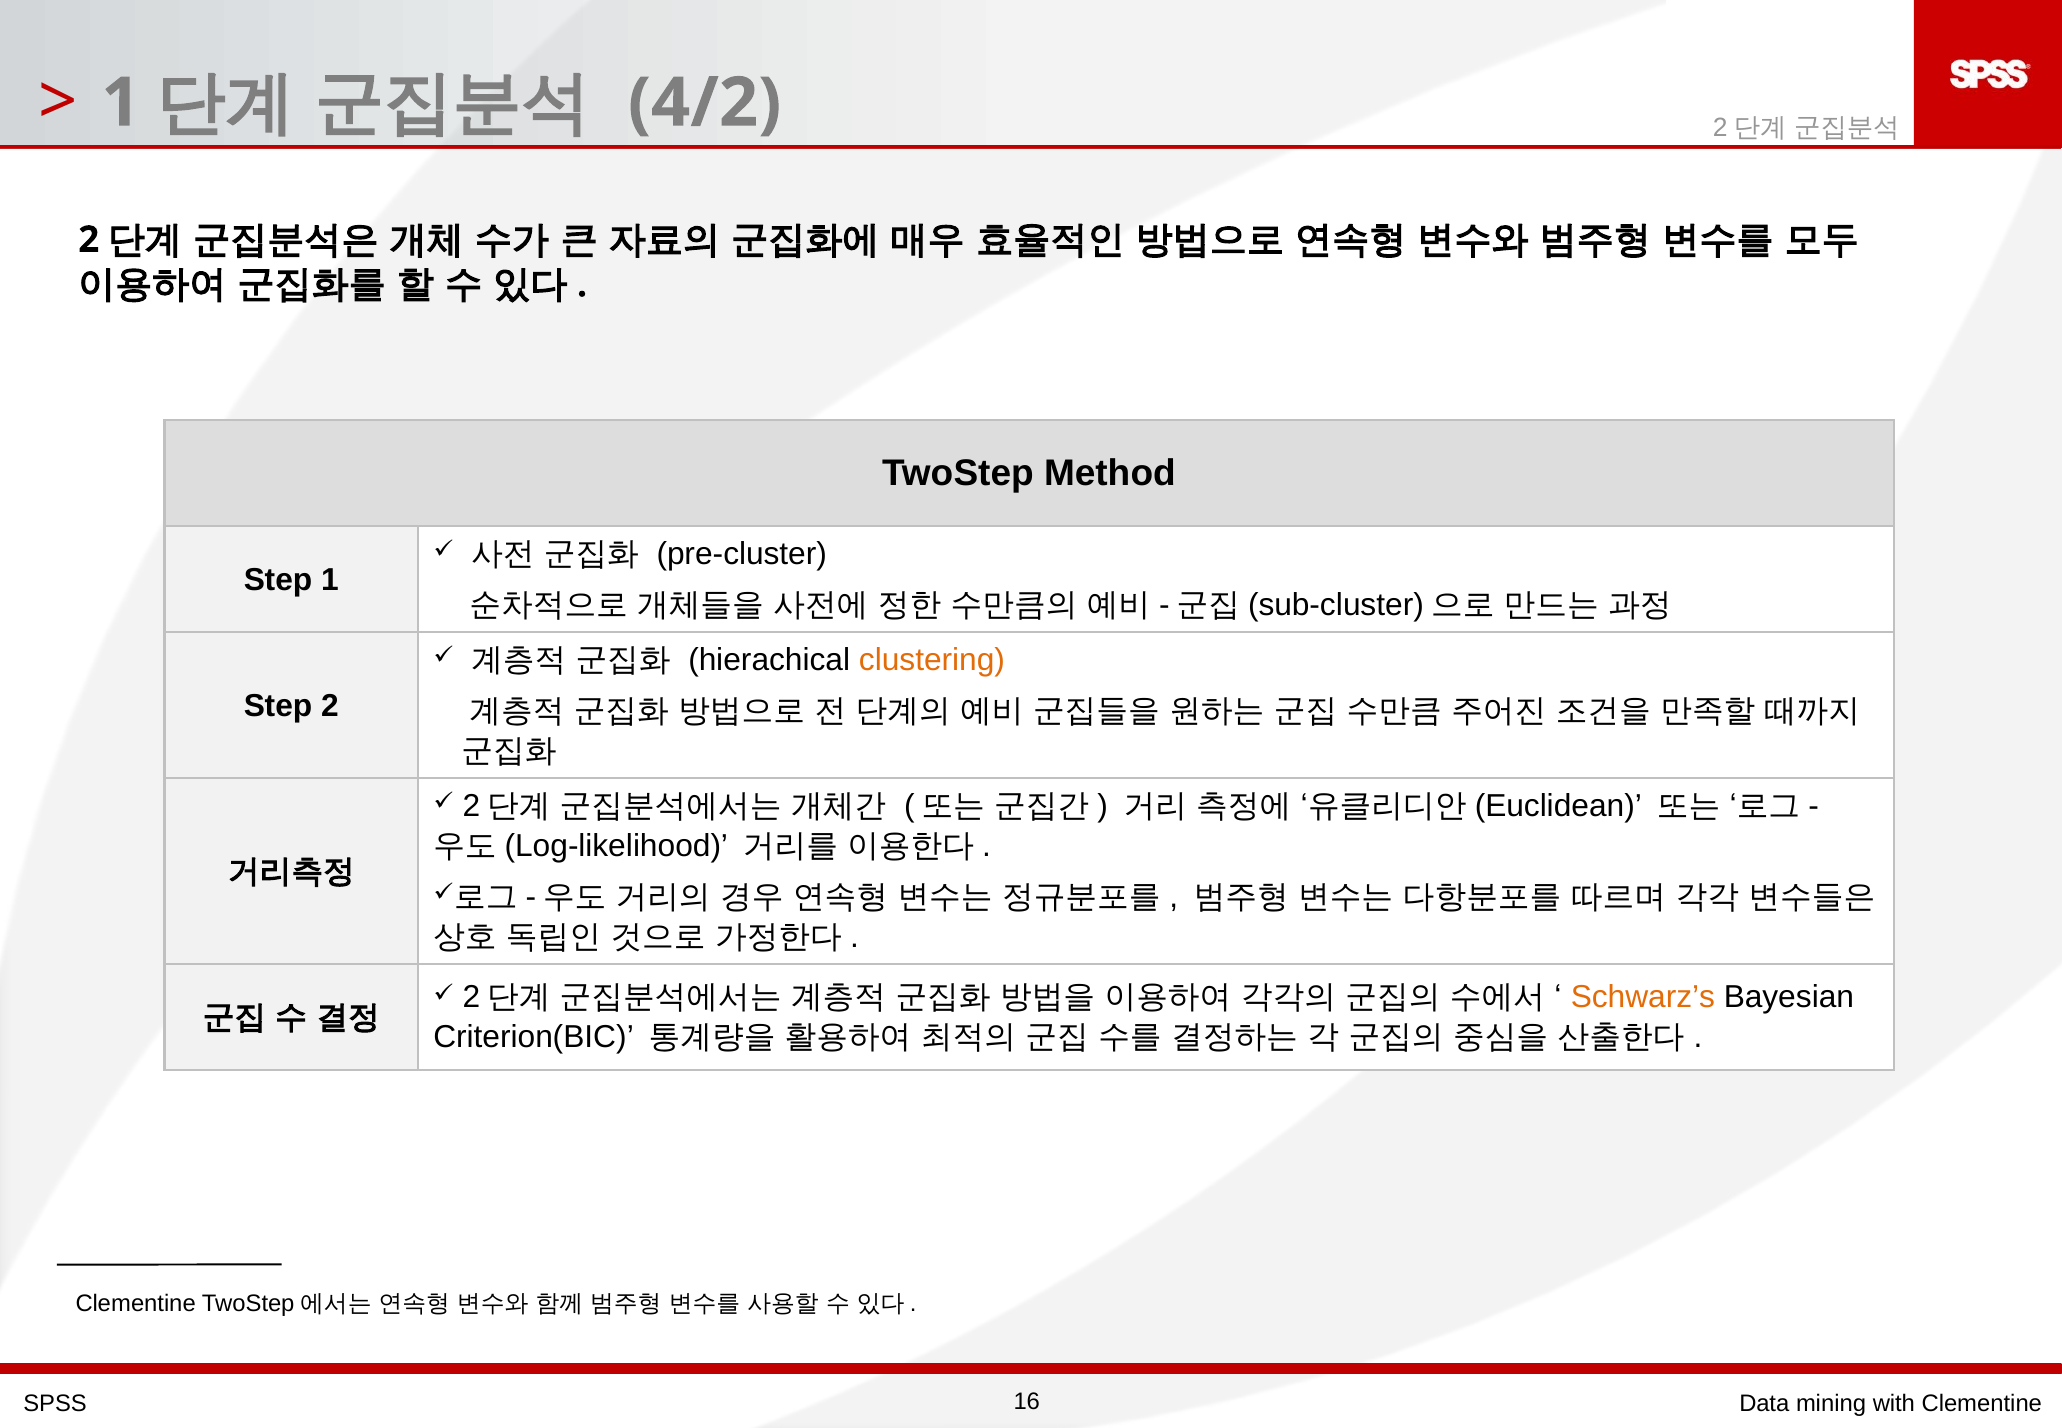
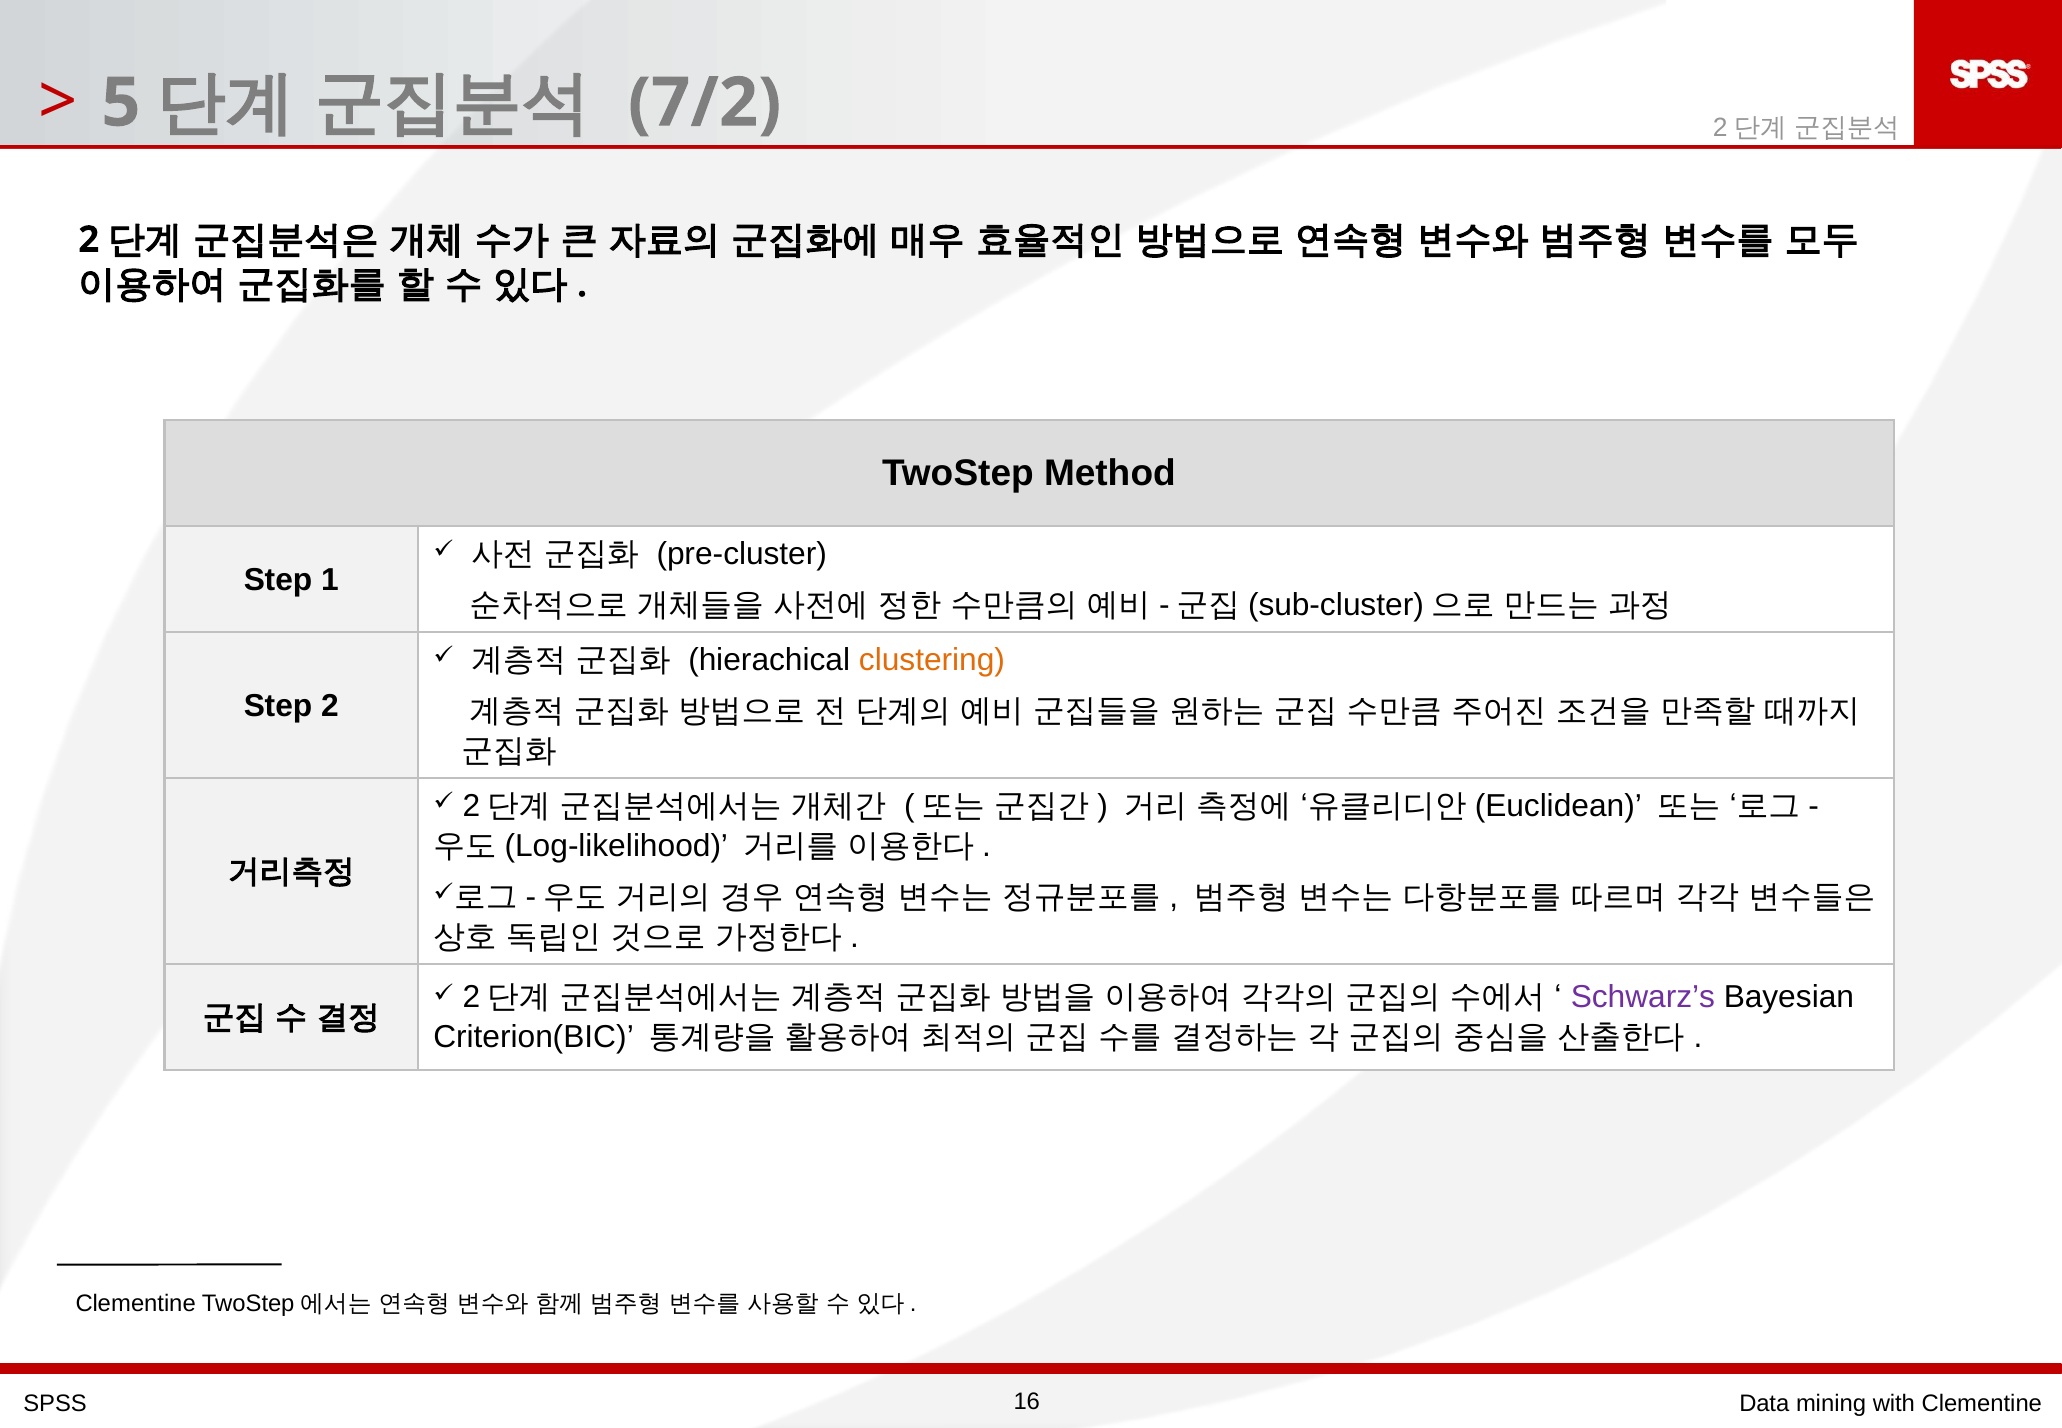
1: 1 -> 5 (121, 103)
4/2: 4/2 -> 7/2 (705, 103)
Schwarz’s colour: orange -> purple (1643, 997)
